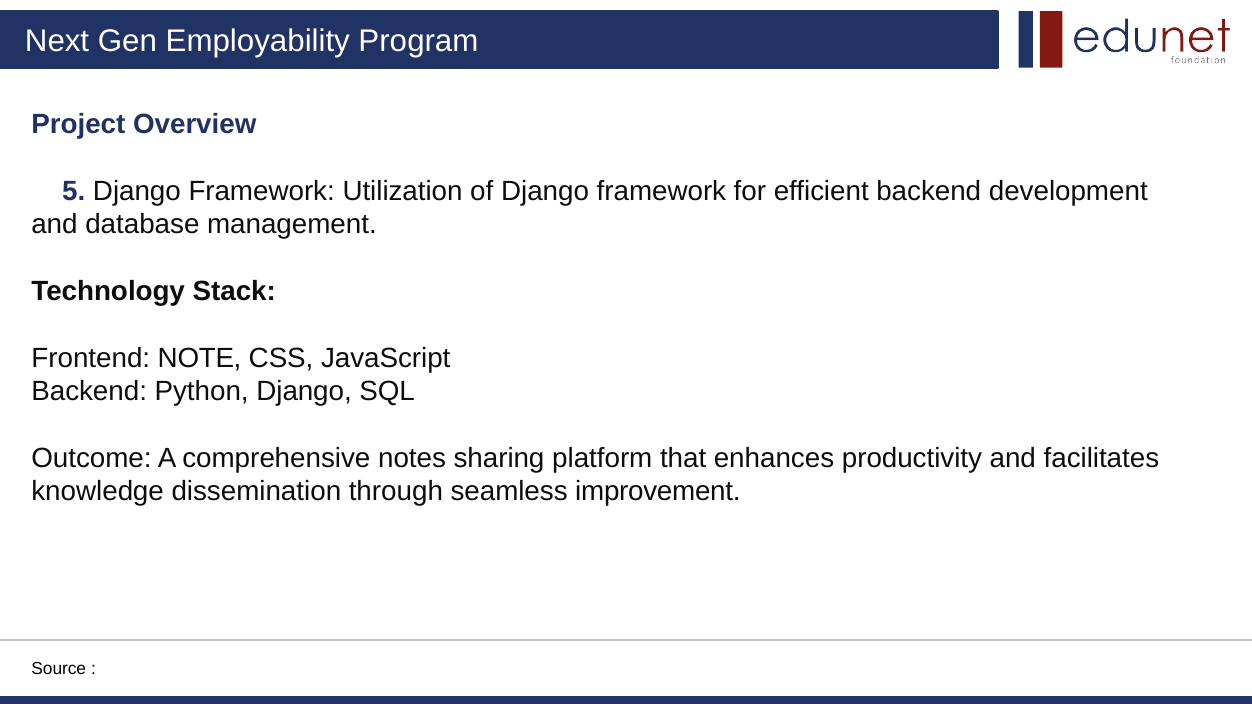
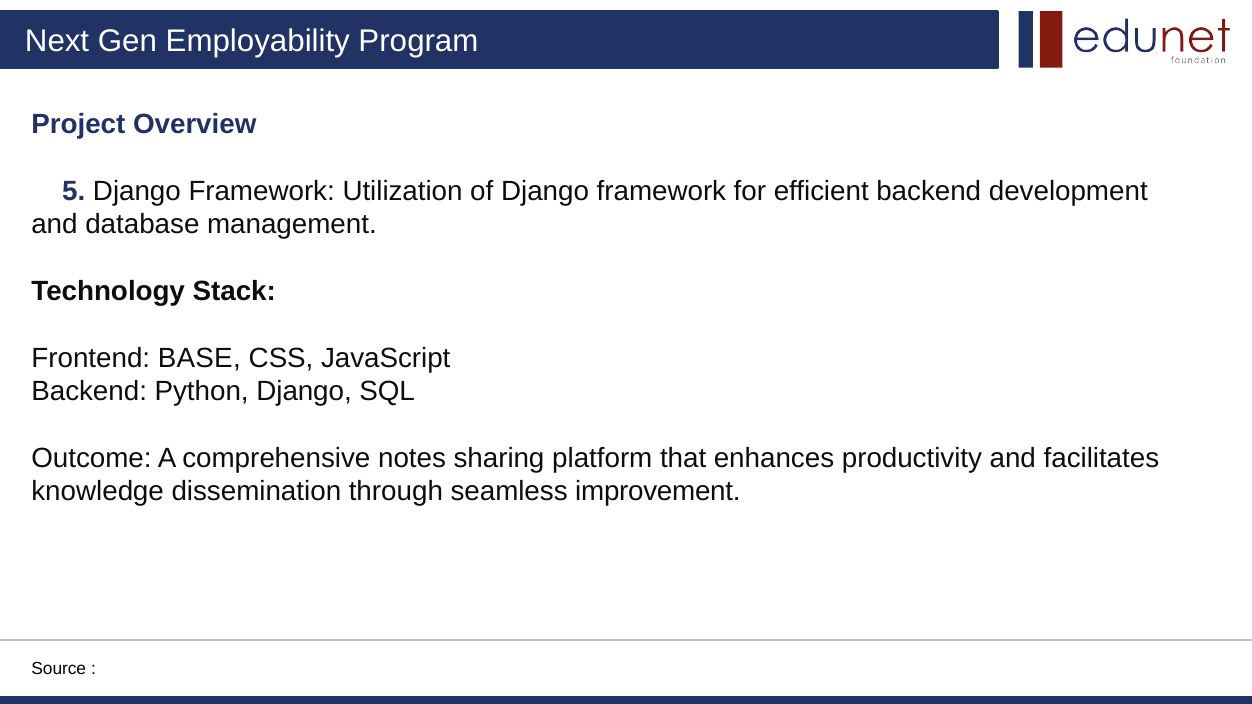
NOTE: NOTE -> BASE (199, 358)
